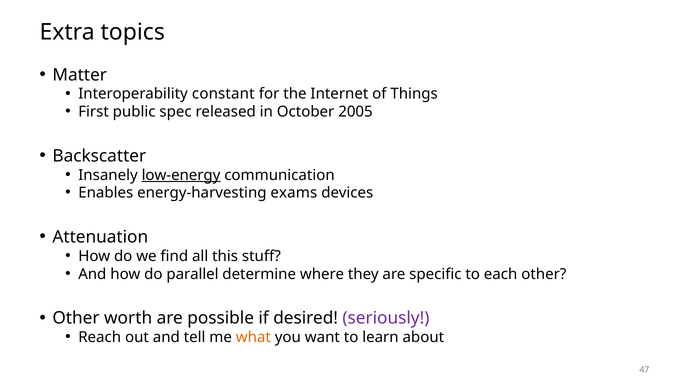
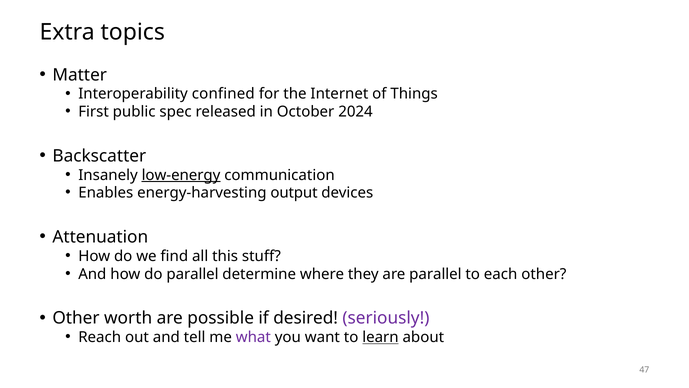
constant: constant -> confined (223, 94)
2005: 2005 -> 2024 (356, 112)
exams: exams -> output (294, 193)
are specific: specific -> parallel (435, 274)
what colour: orange -> purple (253, 337)
learn underline: none -> present (380, 337)
